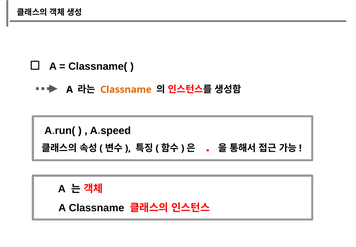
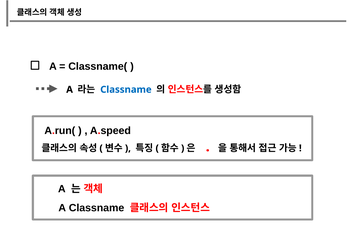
Classname colour: orange -> blue (126, 89)
